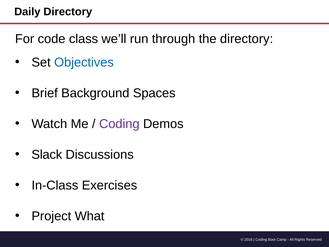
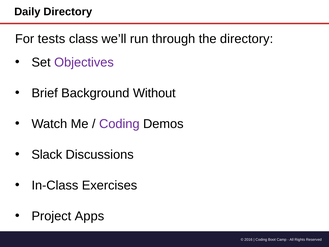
code: code -> tests (51, 39)
Objectives colour: blue -> purple (84, 62)
Spaces: Spaces -> Without (154, 93)
What: What -> Apps (89, 216)
